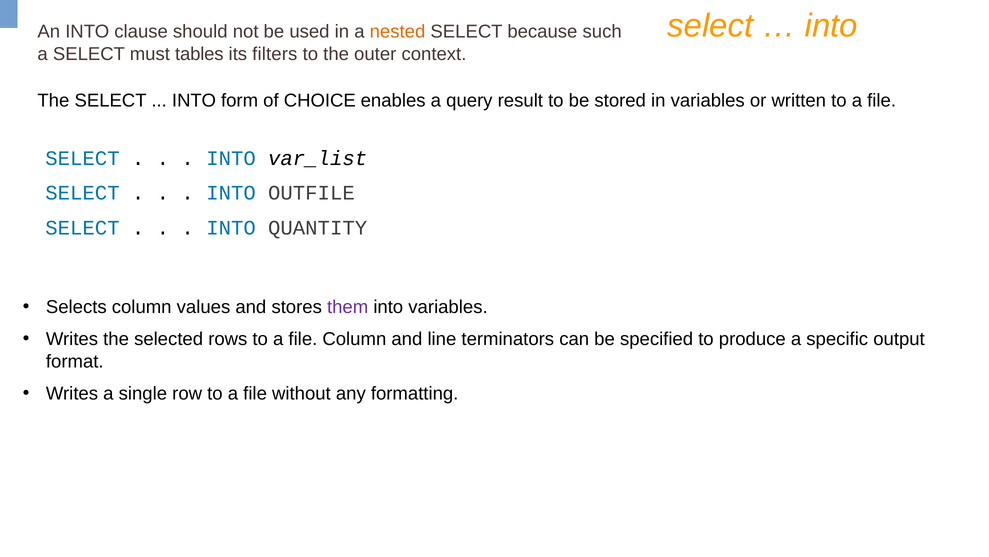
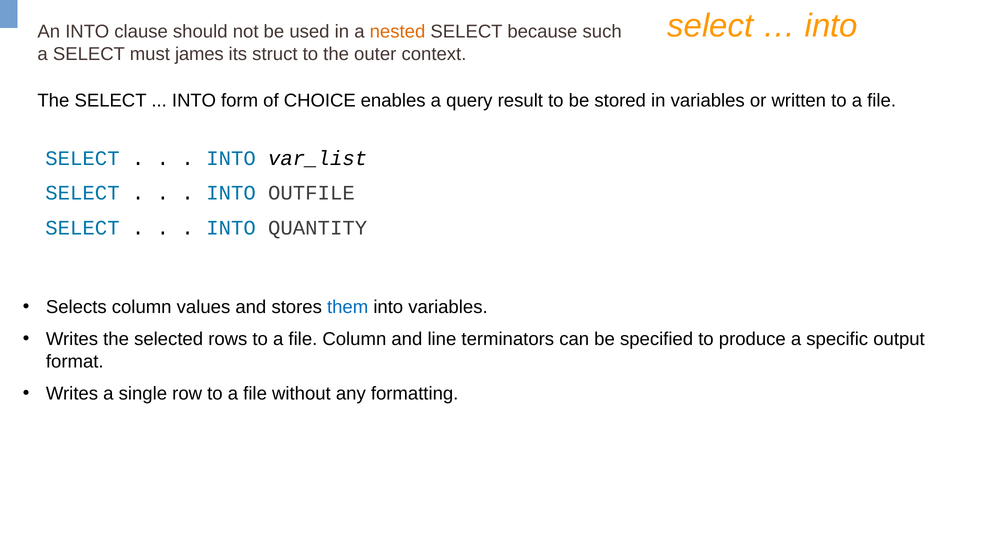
tables: tables -> james (199, 54)
filters: filters -> struct (275, 54)
them colour: purple -> blue (348, 307)
